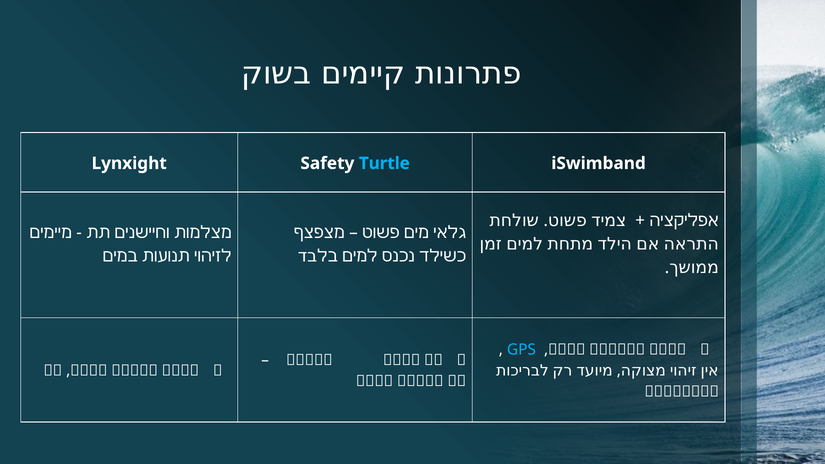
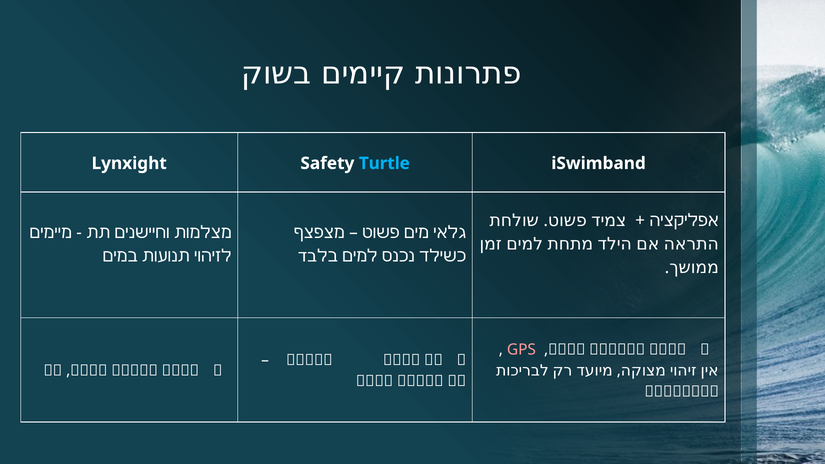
GPS colour: light blue -> pink (521, 350)
